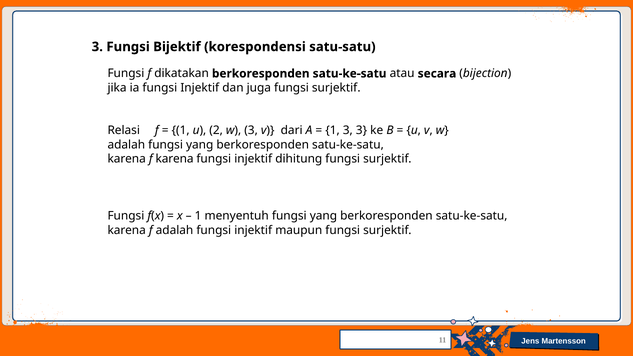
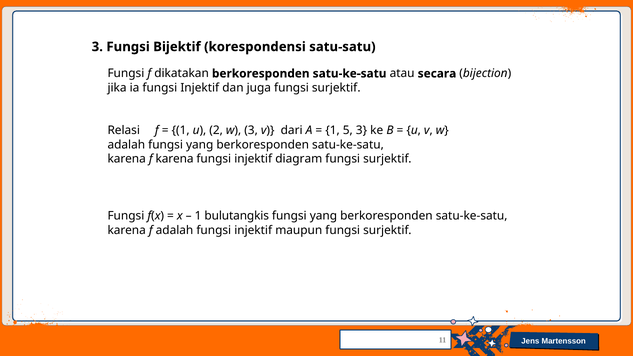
1 3: 3 -> 5 (348, 131)
dihitung: dihitung -> diagram (299, 159)
menyentuh: menyentuh -> bulutangkis (237, 216)
